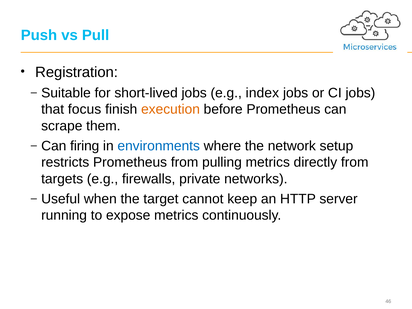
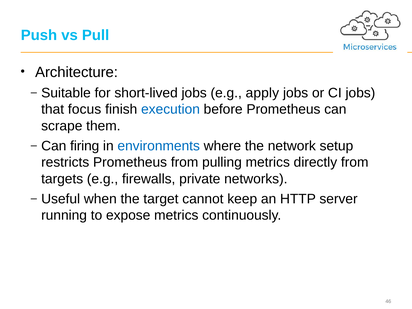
Registration: Registration -> Architecture (77, 72)
index: index -> apply (262, 93)
execution colour: orange -> blue (171, 109)
